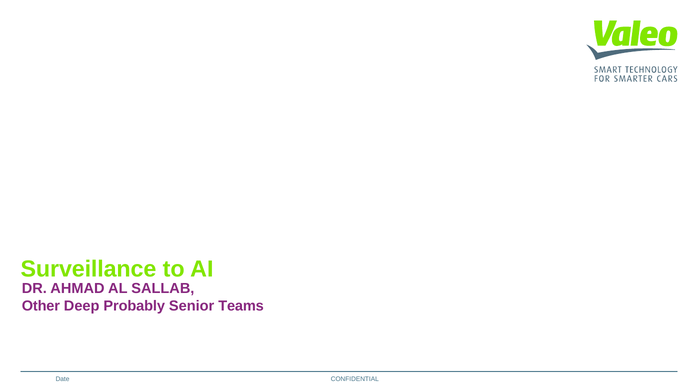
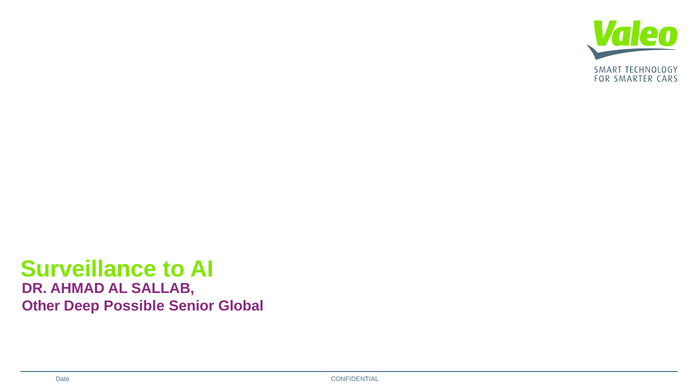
Probably: Probably -> Possible (134, 306)
Teams: Teams -> Global (241, 306)
